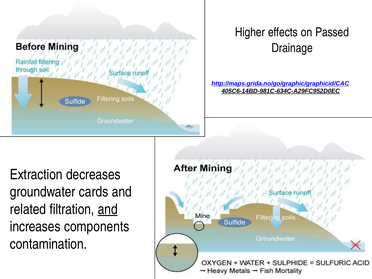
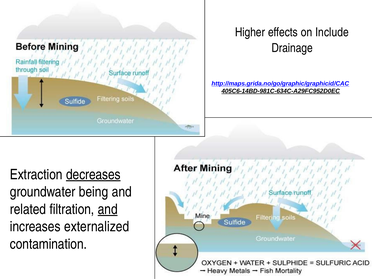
Passed: Passed -> Include (332, 32)
decreases underline: none -> present (93, 175)
cards: cards -> being (94, 192)
components: components -> externalized (97, 227)
